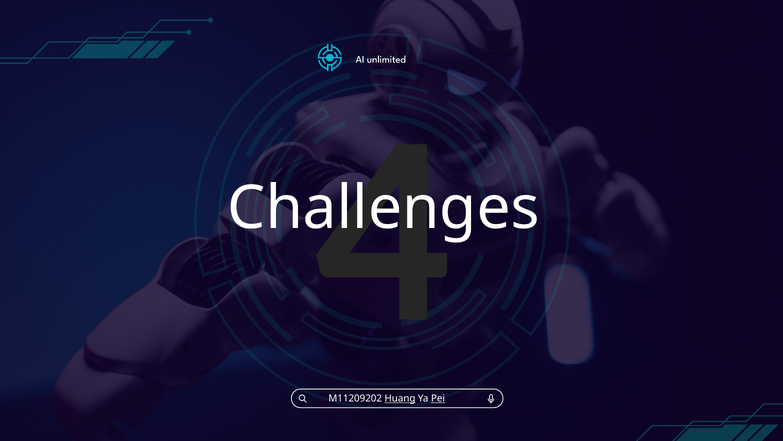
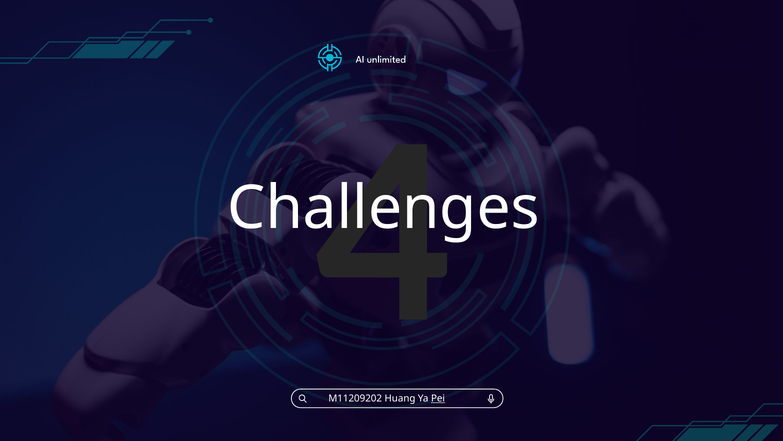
Huang underline: present -> none (400, 398)
